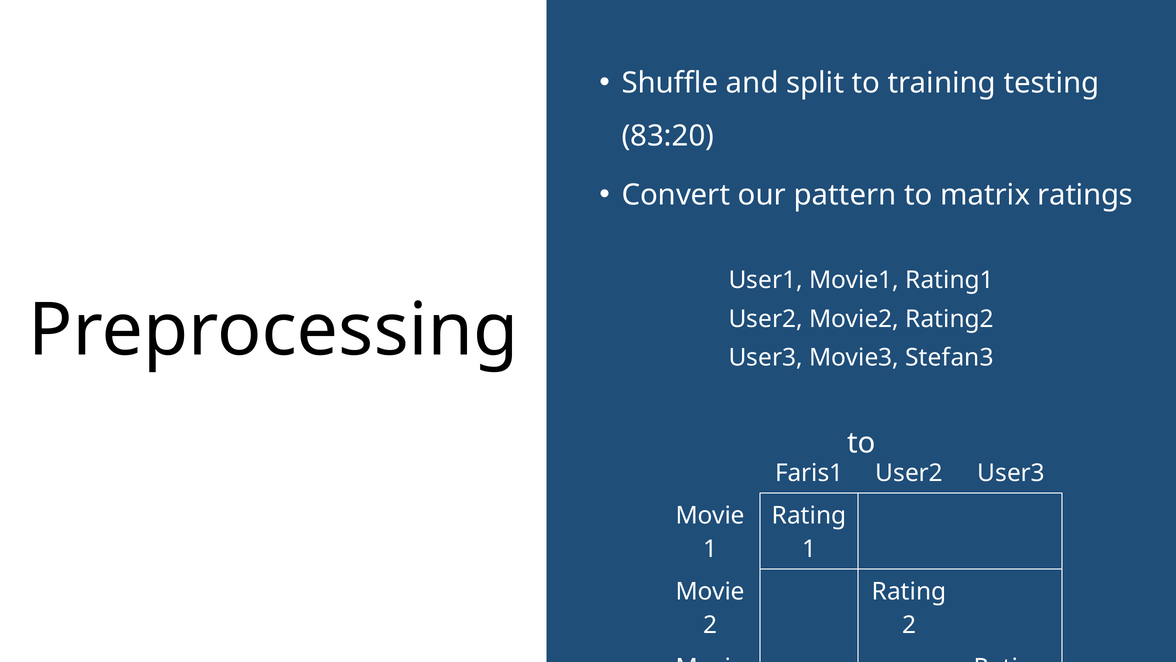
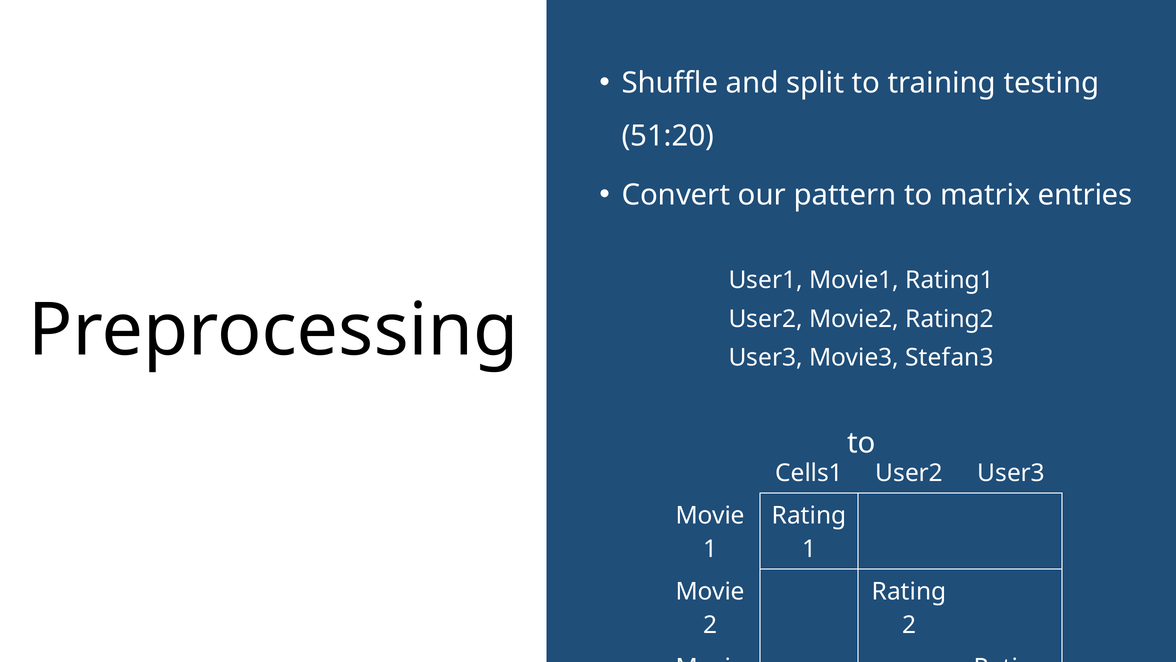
83:20: 83:20 -> 51:20 (668, 136)
ratings: ratings -> entries (1085, 195)
Faris1: Faris1 -> Cells1 (809, 473)
